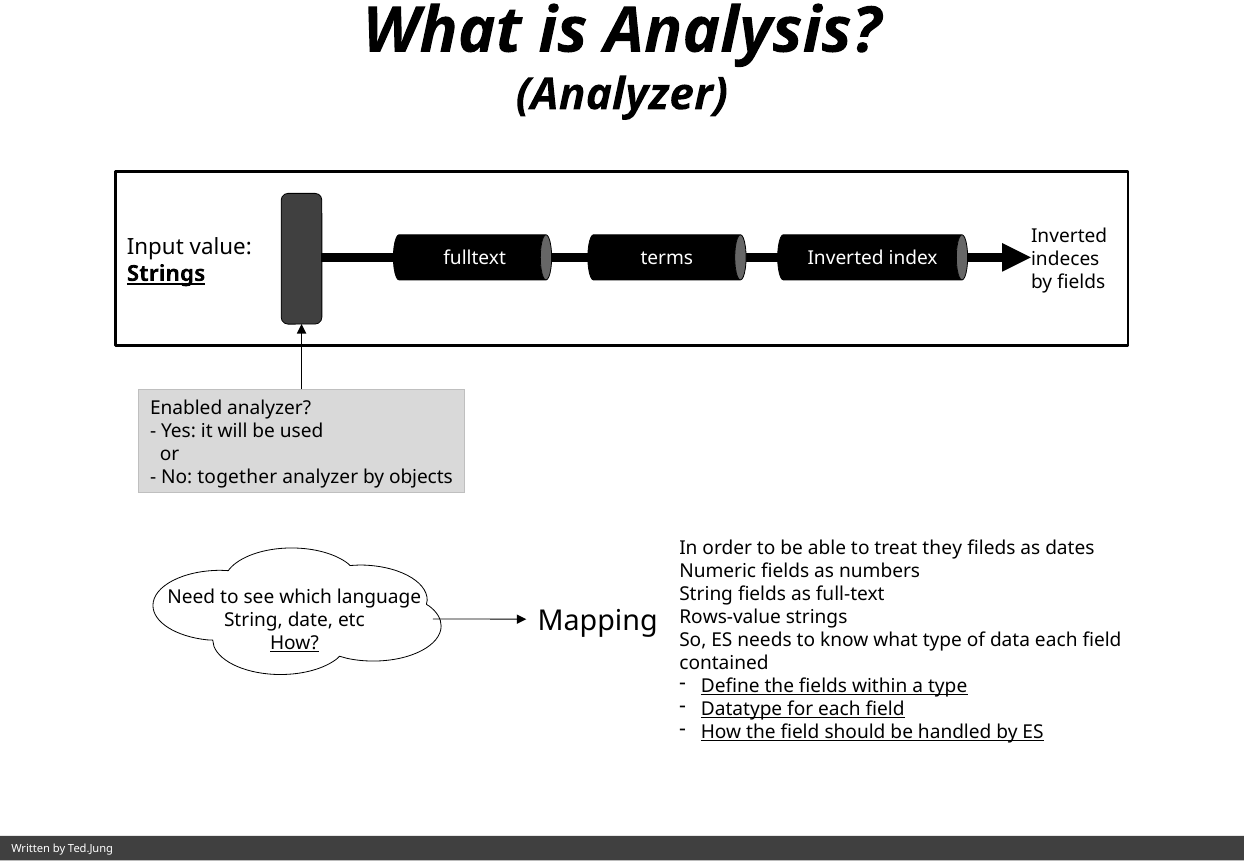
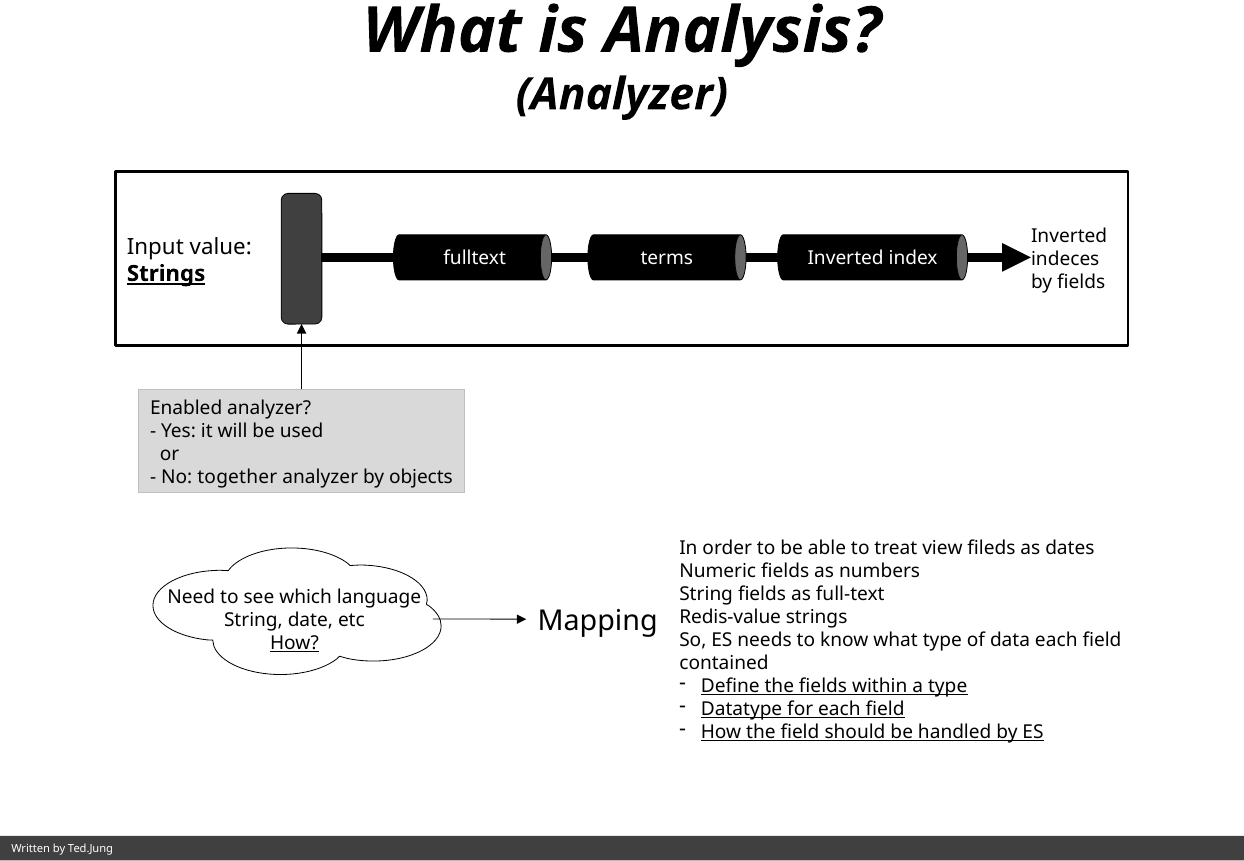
they: they -> view (942, 548)
Rows-value: Rows-value -> Redis-value (730, 617)
